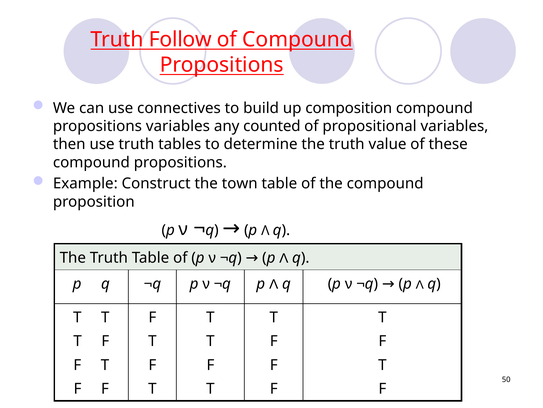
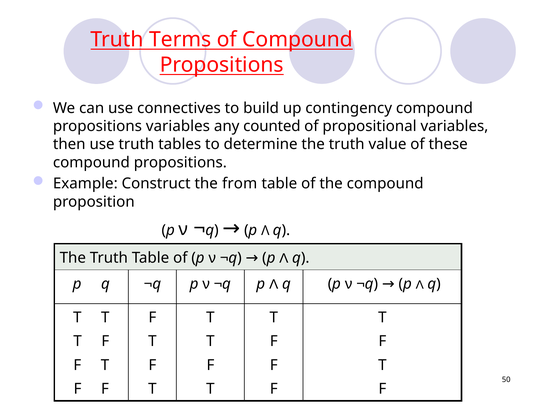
Follow: Follow -> Terms (180, 39)
composition: composition -> contingency (349, 108)
town: town -> from (240, 183)
